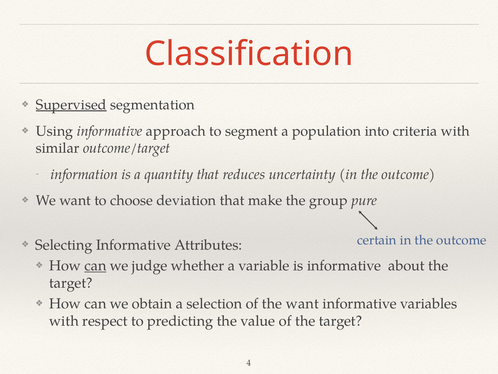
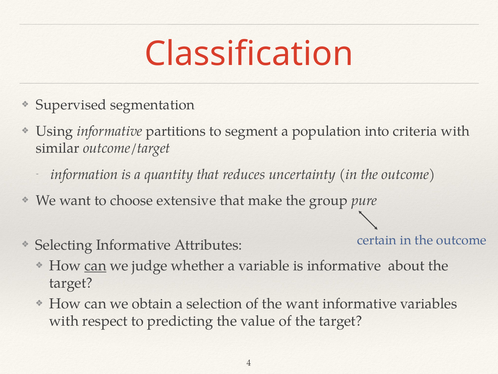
Supervised underline: present -> none (71, 105)
approach: approach -> partitions (176, 131)
deviation: deviation -> extensive (186, 200)
